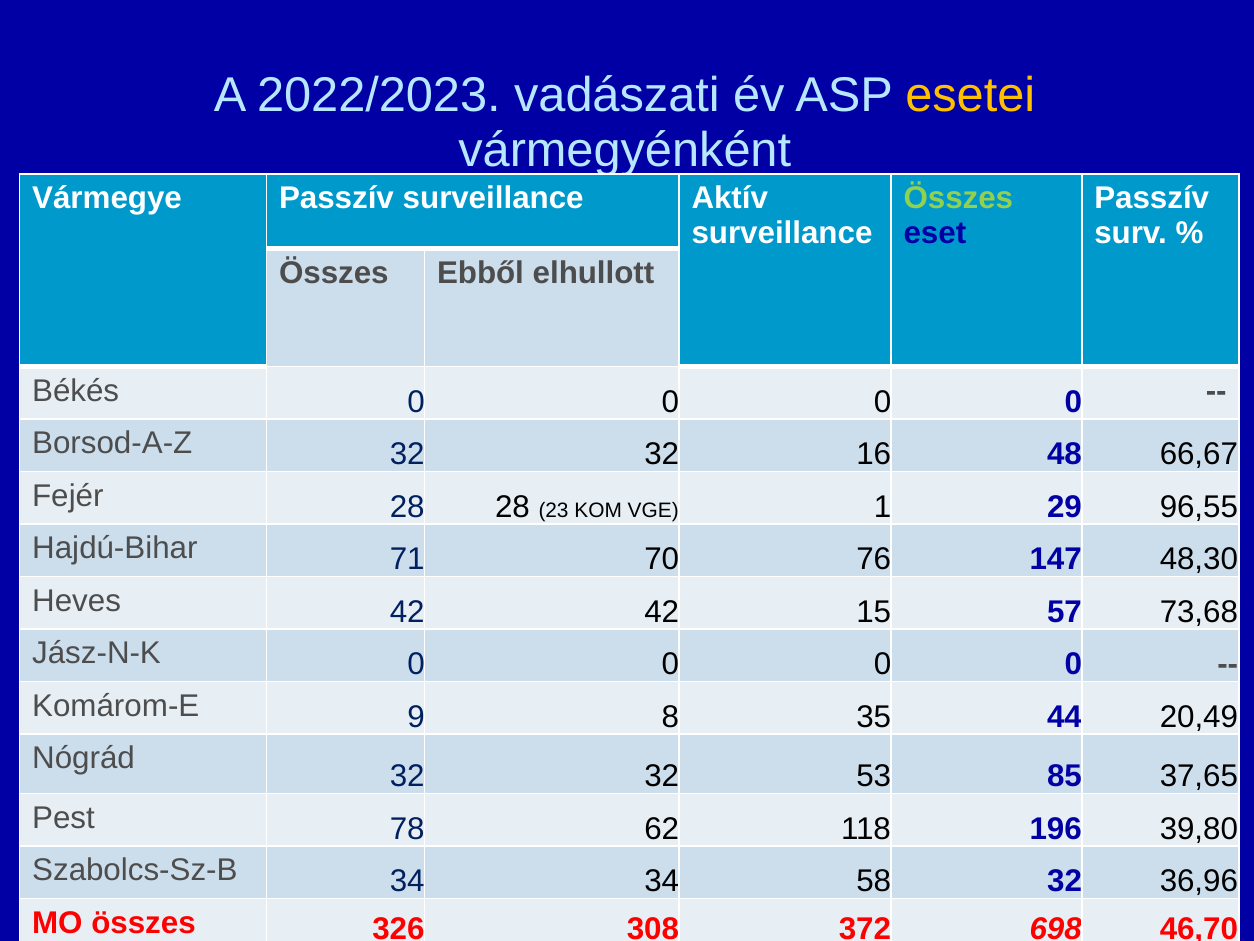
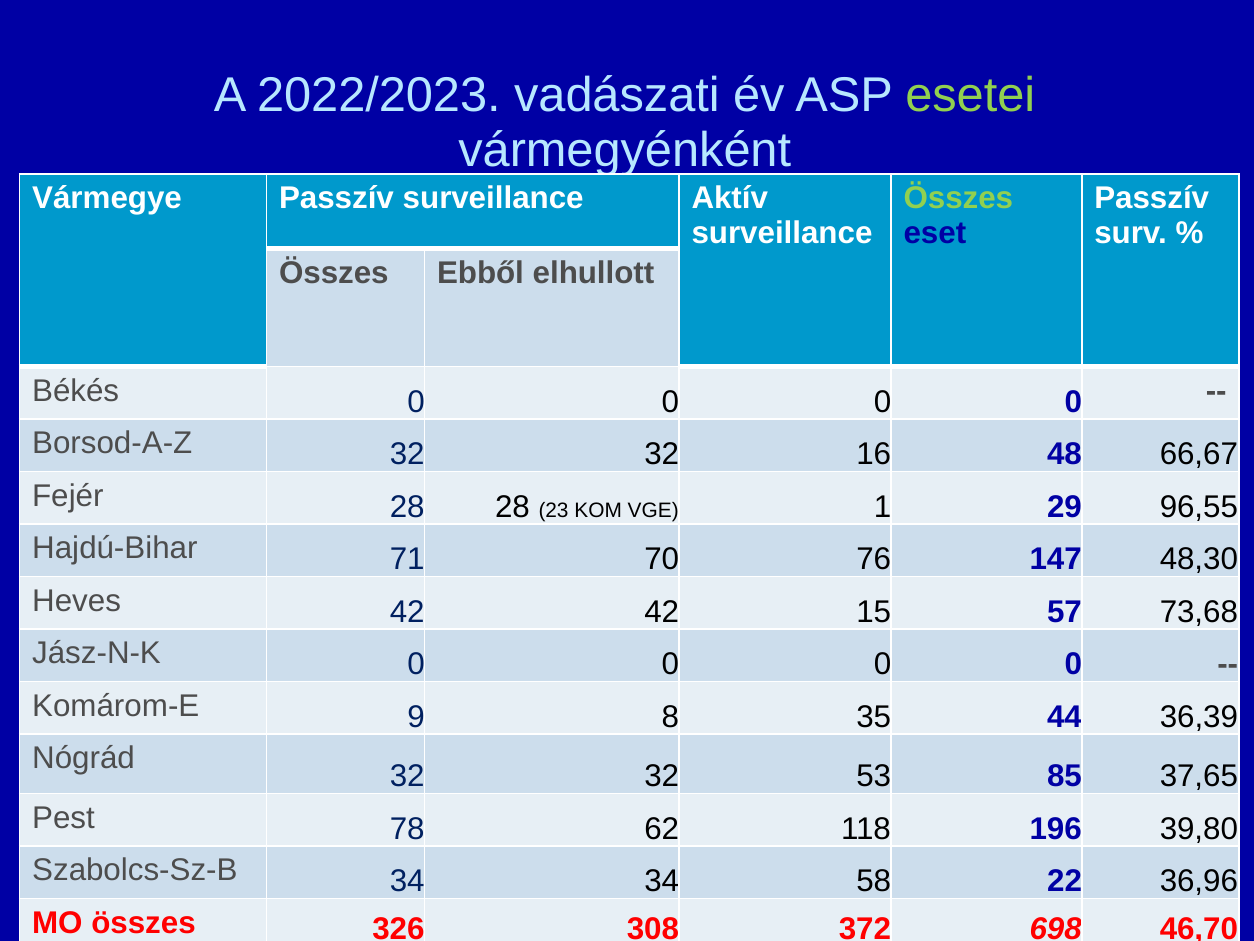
esetei colour: yellow -> light green (970, 96)
20,49: 20,49 -> 36,39 (1199, 717)
58 32: 32 -> 22 (1065, 881)
